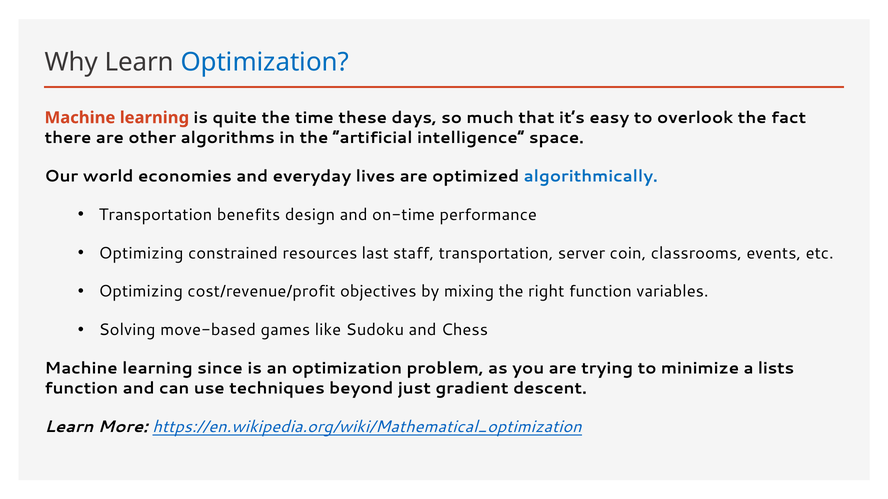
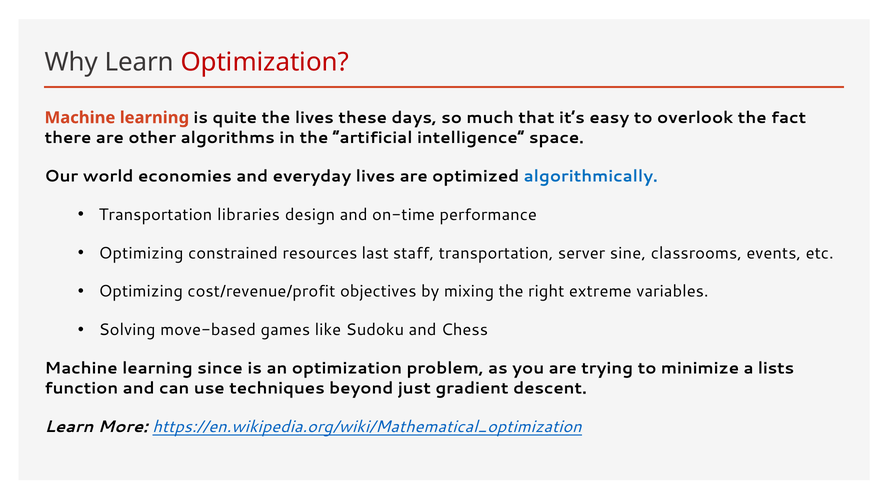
Optimization colour: blue -> red (265, 62)
the time: time -> lives (314, 118)
benefits: benefits -> libraries (249, 215)
coin: coin -> sine (628, 253)
right function: function -> extreme (600, 292)
